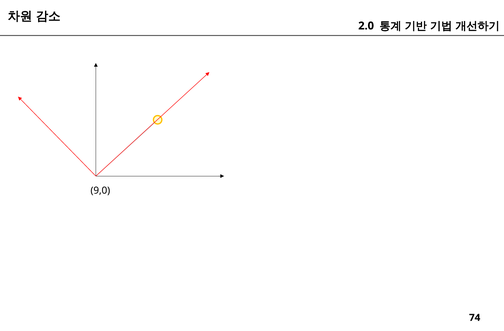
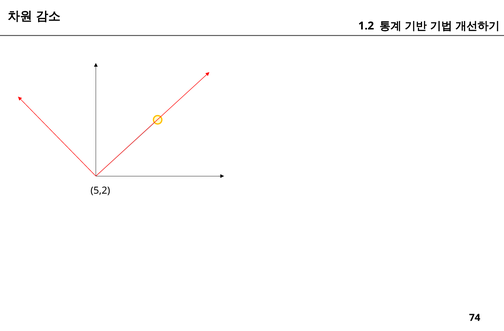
2.0: 2.0 -> 1.2 (366, 26)
9,0: 9,0 -> 5,2 (100, 191)
